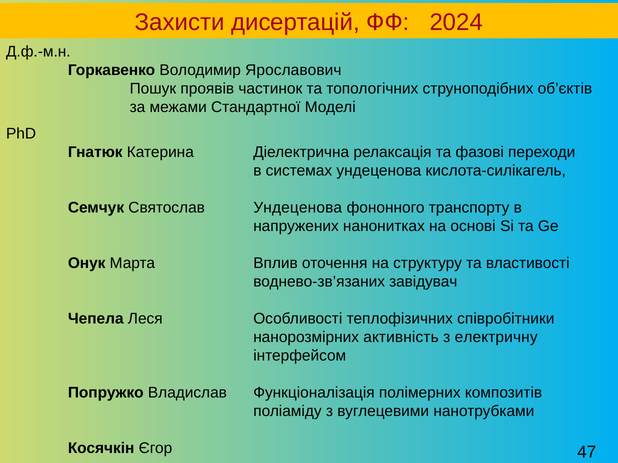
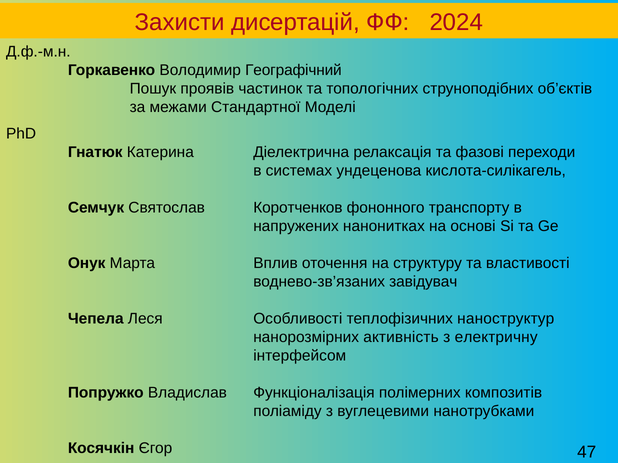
Ярославович: Ярославович -> Географічний (293, 70)
Святослав Ундеценова: Ундеценова -> Коротченков (298, 208)
співробітники: співробітники -> наноструктур (506, 319)
